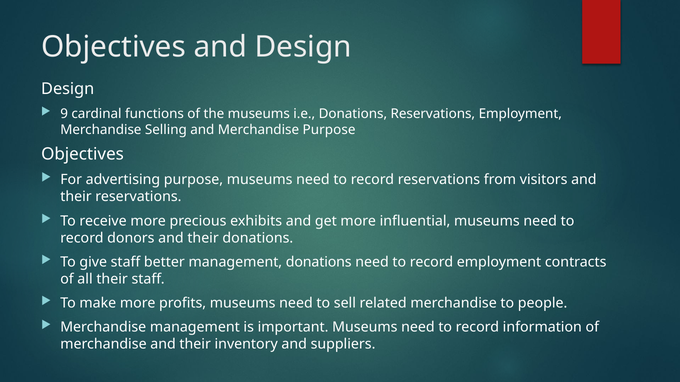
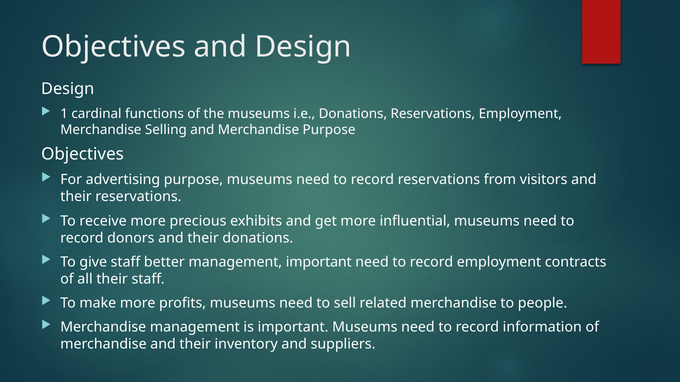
9: 9 -> 1 (64, 114)
management donations: donations -> important (319, 262)
